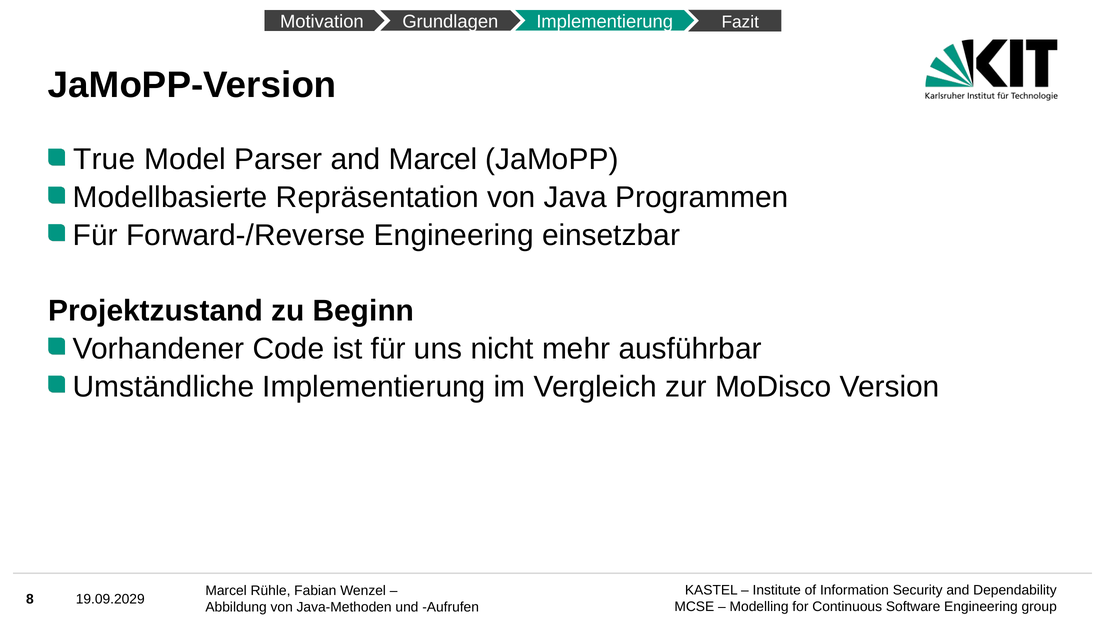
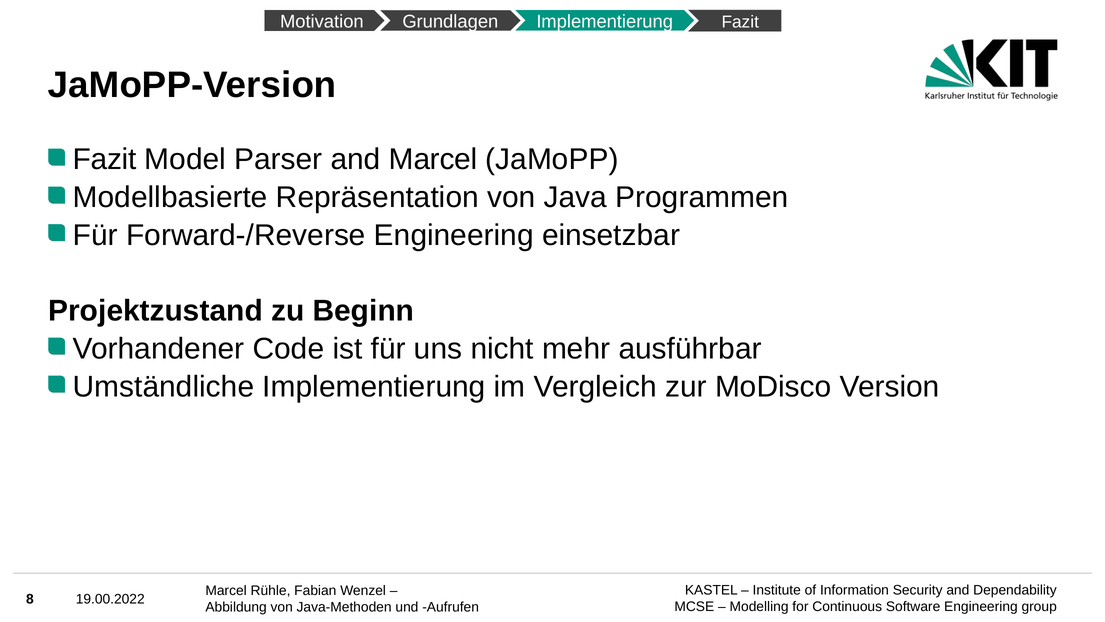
True: True -> Fazit (105, 159)
19.09.2029: 19.09.2029 -> 19.00.2022 (110, 599)
